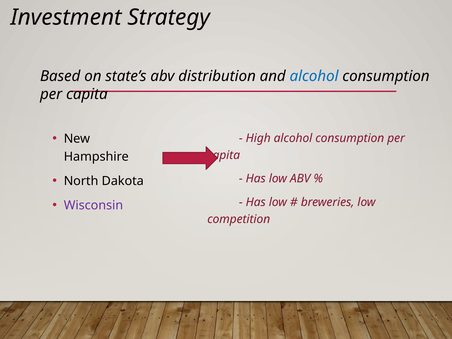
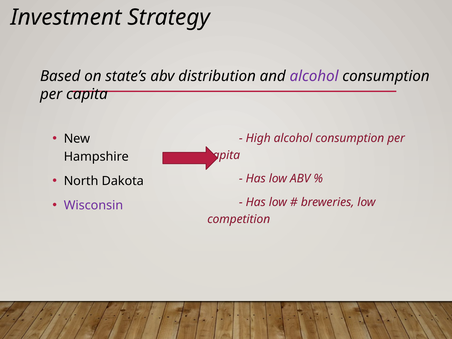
alcohol colour: blue -> purple (314, 76)
